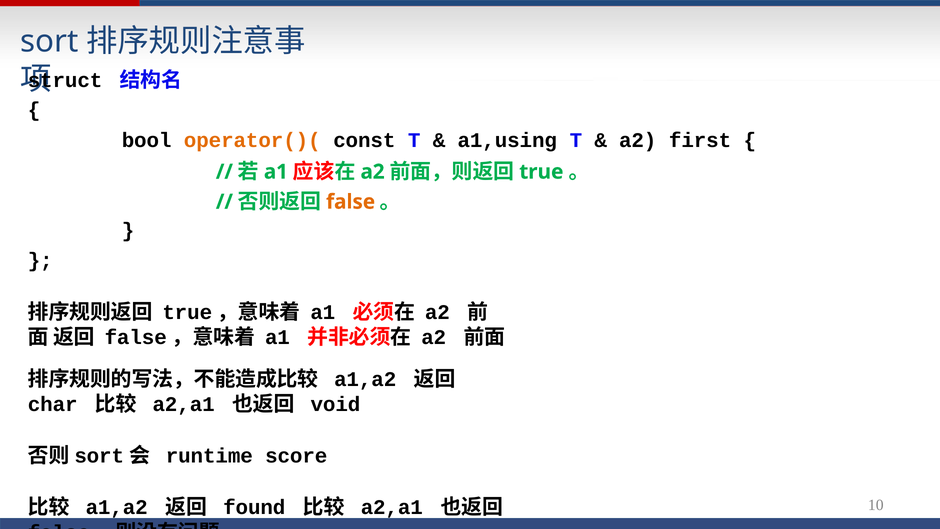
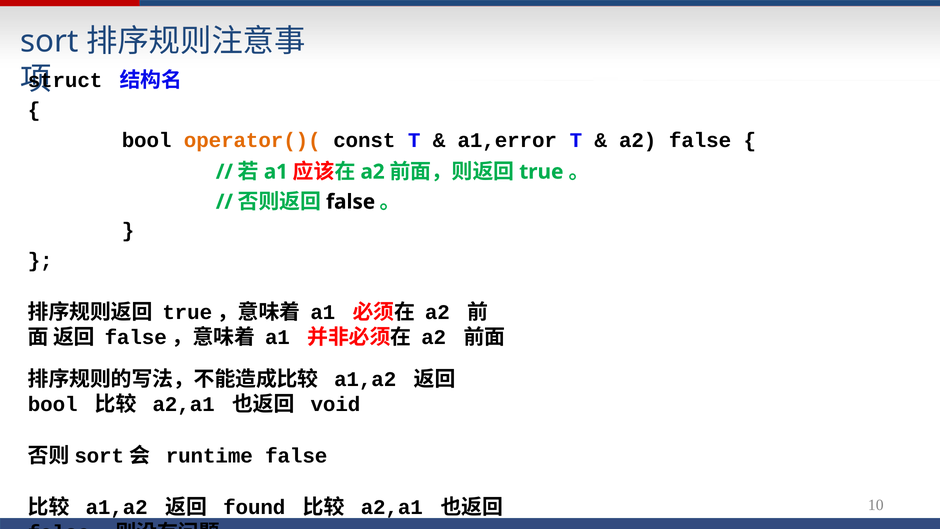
a1,using: a1,using -> a1,error (507, 140)
a2 first: first -> false (700, 140)
false colour: orange -> black (351, 202)
char: char -> bool (53, 404)
runtime score: score -> false (296, 456)
